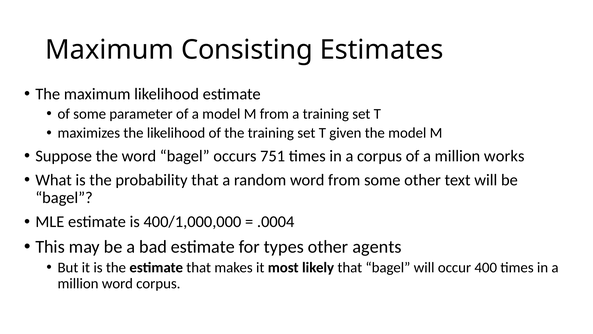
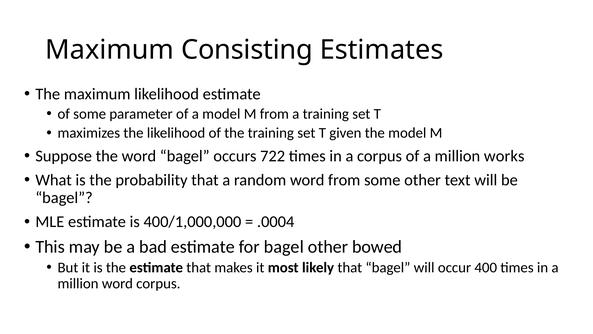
751: 751 -> 722 (273, 156)
for types: types -> bagel (284, 246)
agents: agents -> bowed (377, 246)
